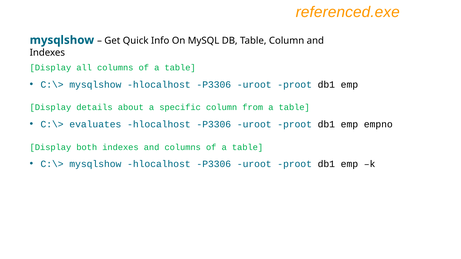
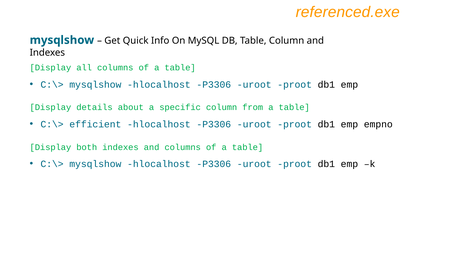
evaluates: evaluates -> efficient (95, 124)
